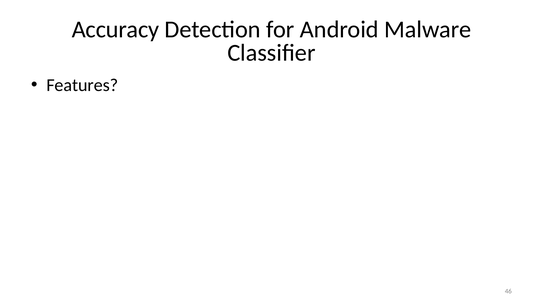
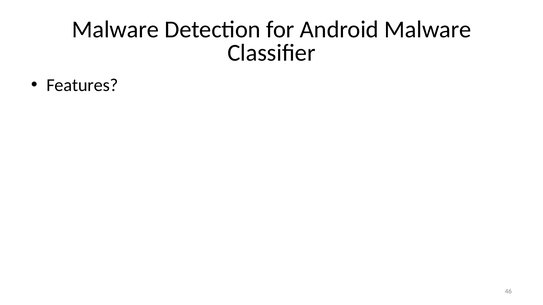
Accuracy: Accuracy -> Malware (115, 30)
